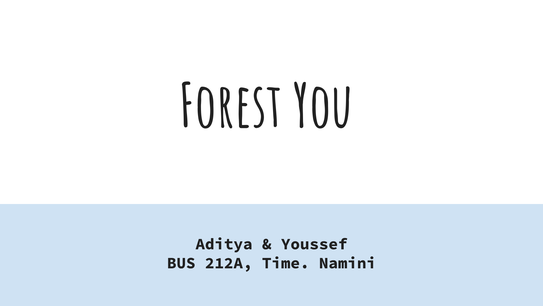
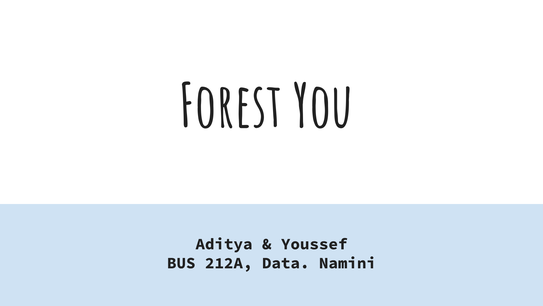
Time: Time -> Data (286, 263)
